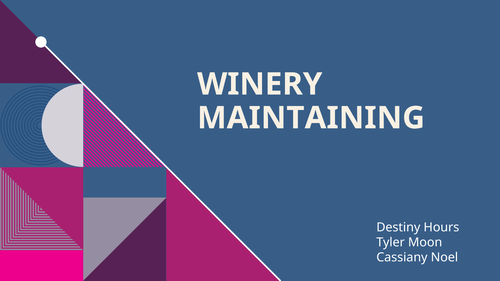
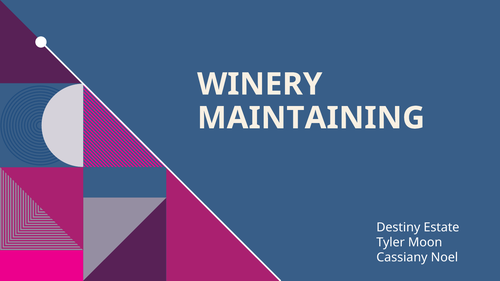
Hours: Hours -> Estate (441, 228)
